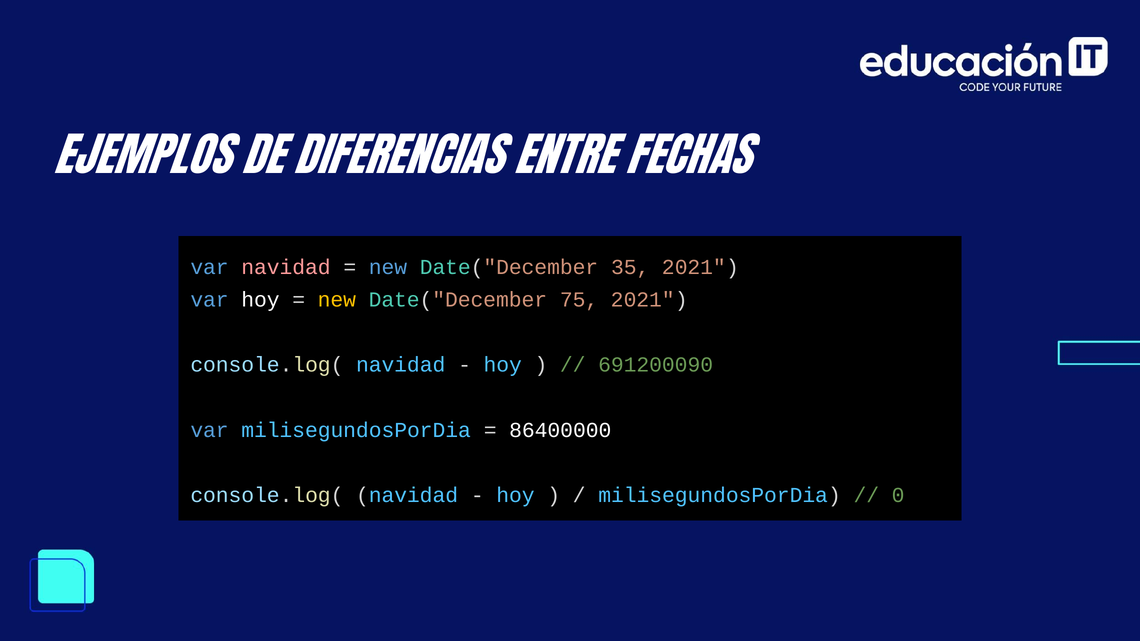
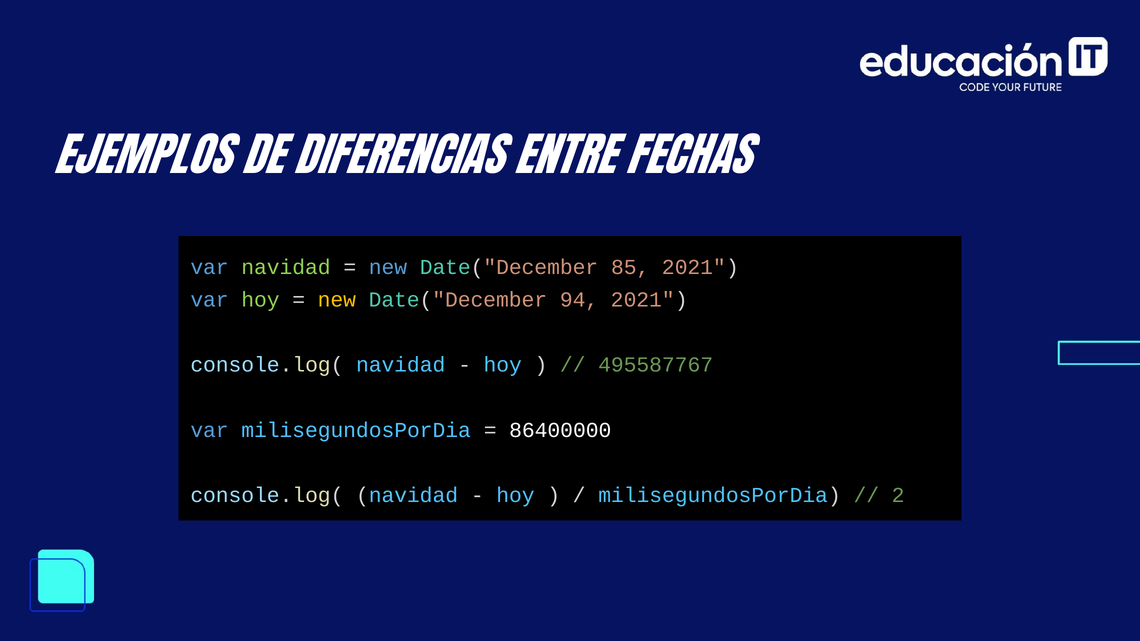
navidad colour: pink -> light green (286, 267)
35: 35 -> 85 (630, 267)
hoy colour: white -> light green (260, 300)
75: 75 -> 94 (579, 300)
691200090: 691200090 -> 495587767 (656, 365)
0: 0 -> 2 (898, 495)
